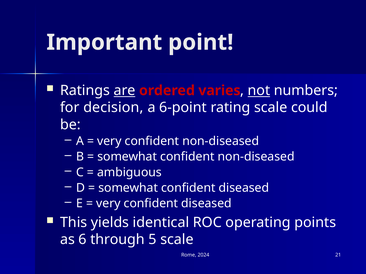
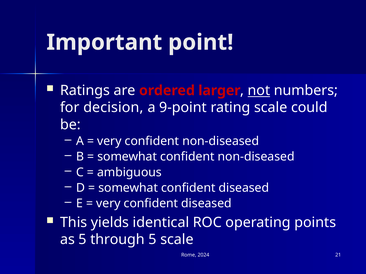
are underline: present -> none (125, 91)
varies: varies -> larger (219, 91)
6-point: 6-point -> 9-point (183, 108)
as 6: 6 -> 5 (83, 240)
